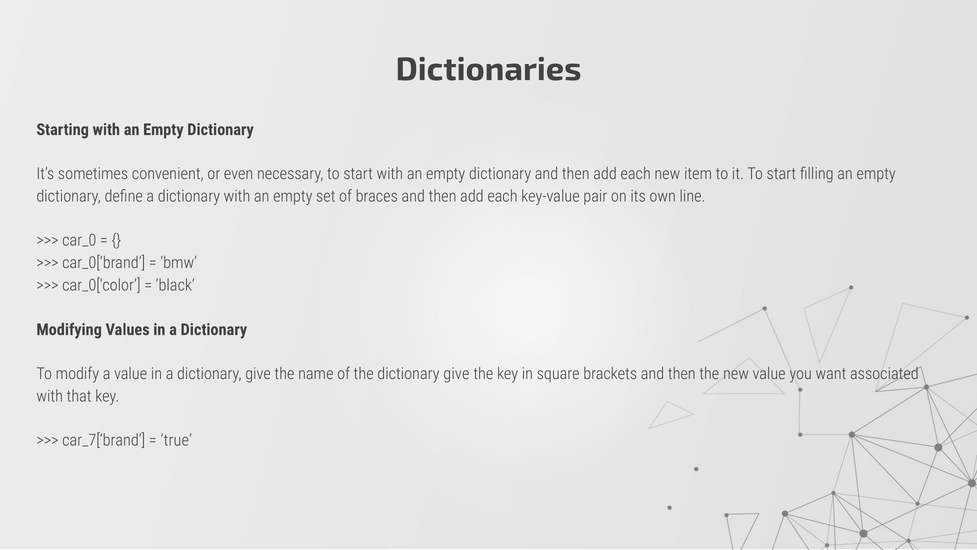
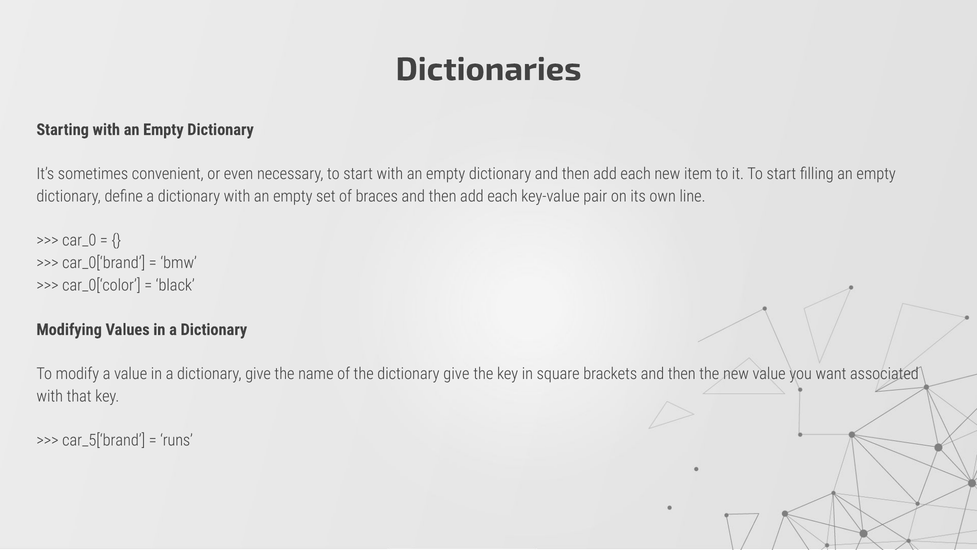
car_7[‘brand: car_7[‘brand -> car_5[‘brand (104, 440)
true: true -> runs (177, 440)
